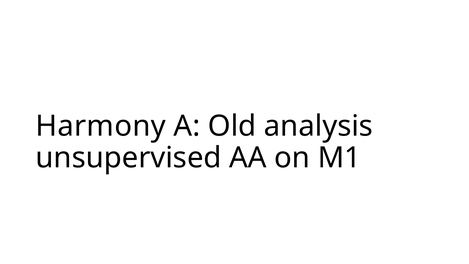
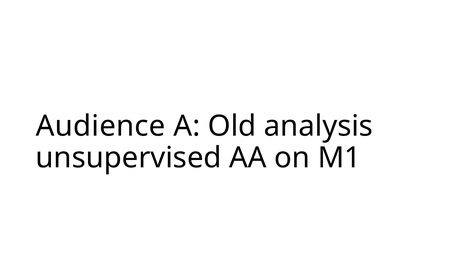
Harmony: Harmony -> Audience (101, 126)
